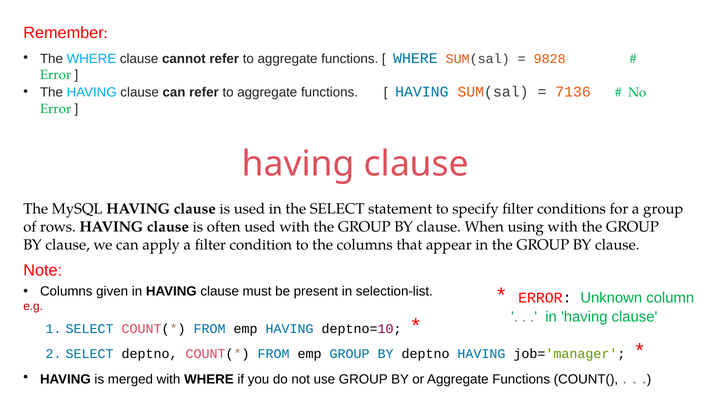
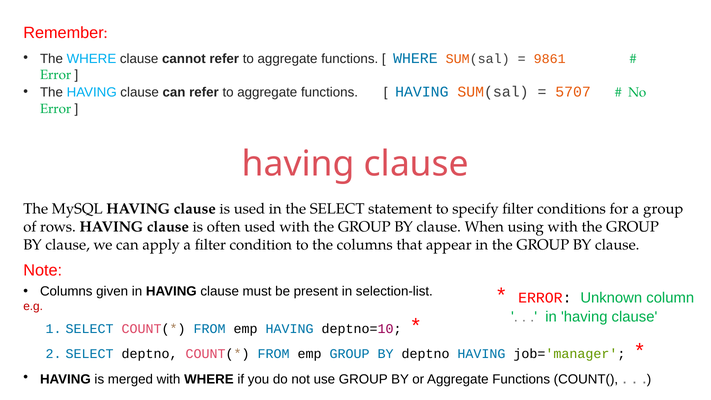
9828: 9828 -> 9861 (550, 59)
7136: 7136 -> 5707 (573, 92)
